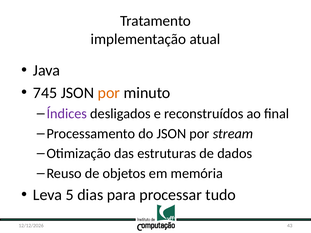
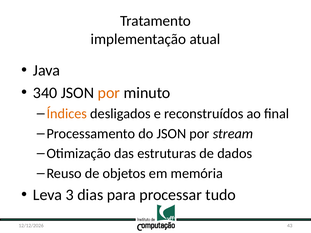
745: 745 -> 340 (45, 93)
Índices colour: purple -> orange (67, 114)
5: 5 -> 3 (70, 195)
